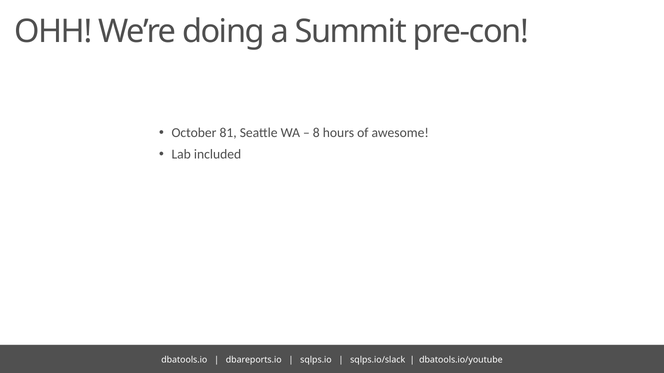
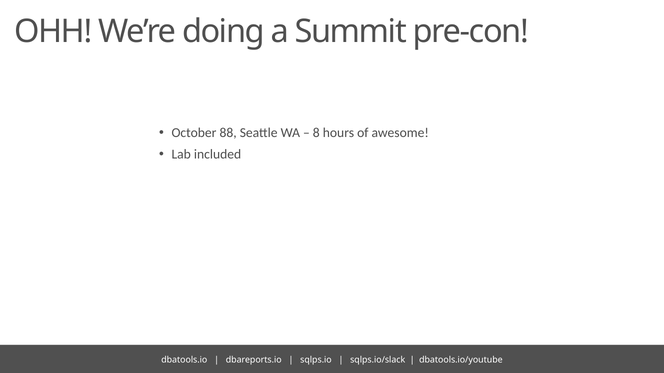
81: 81 -> 88 (228, 133)
